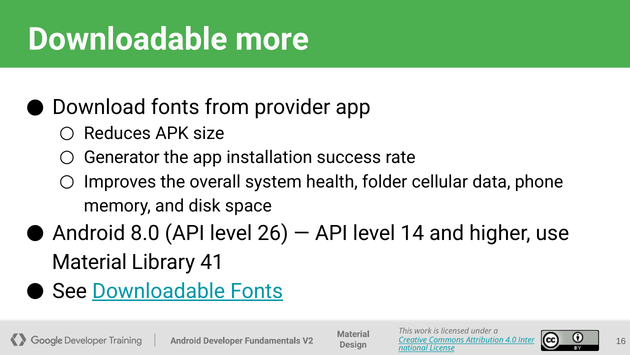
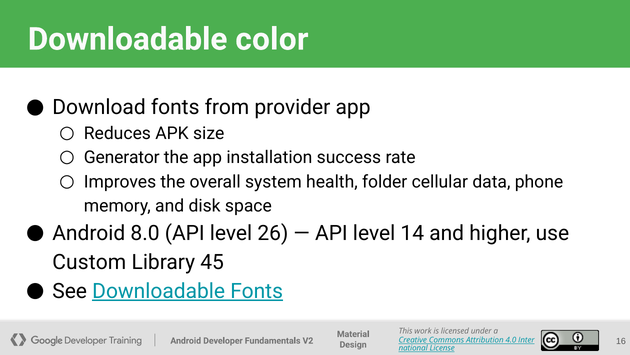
more: more -> color (272, 39)
Material: Material -> Custom (89, 262)
41: 41 -> 45 (212, 262)
